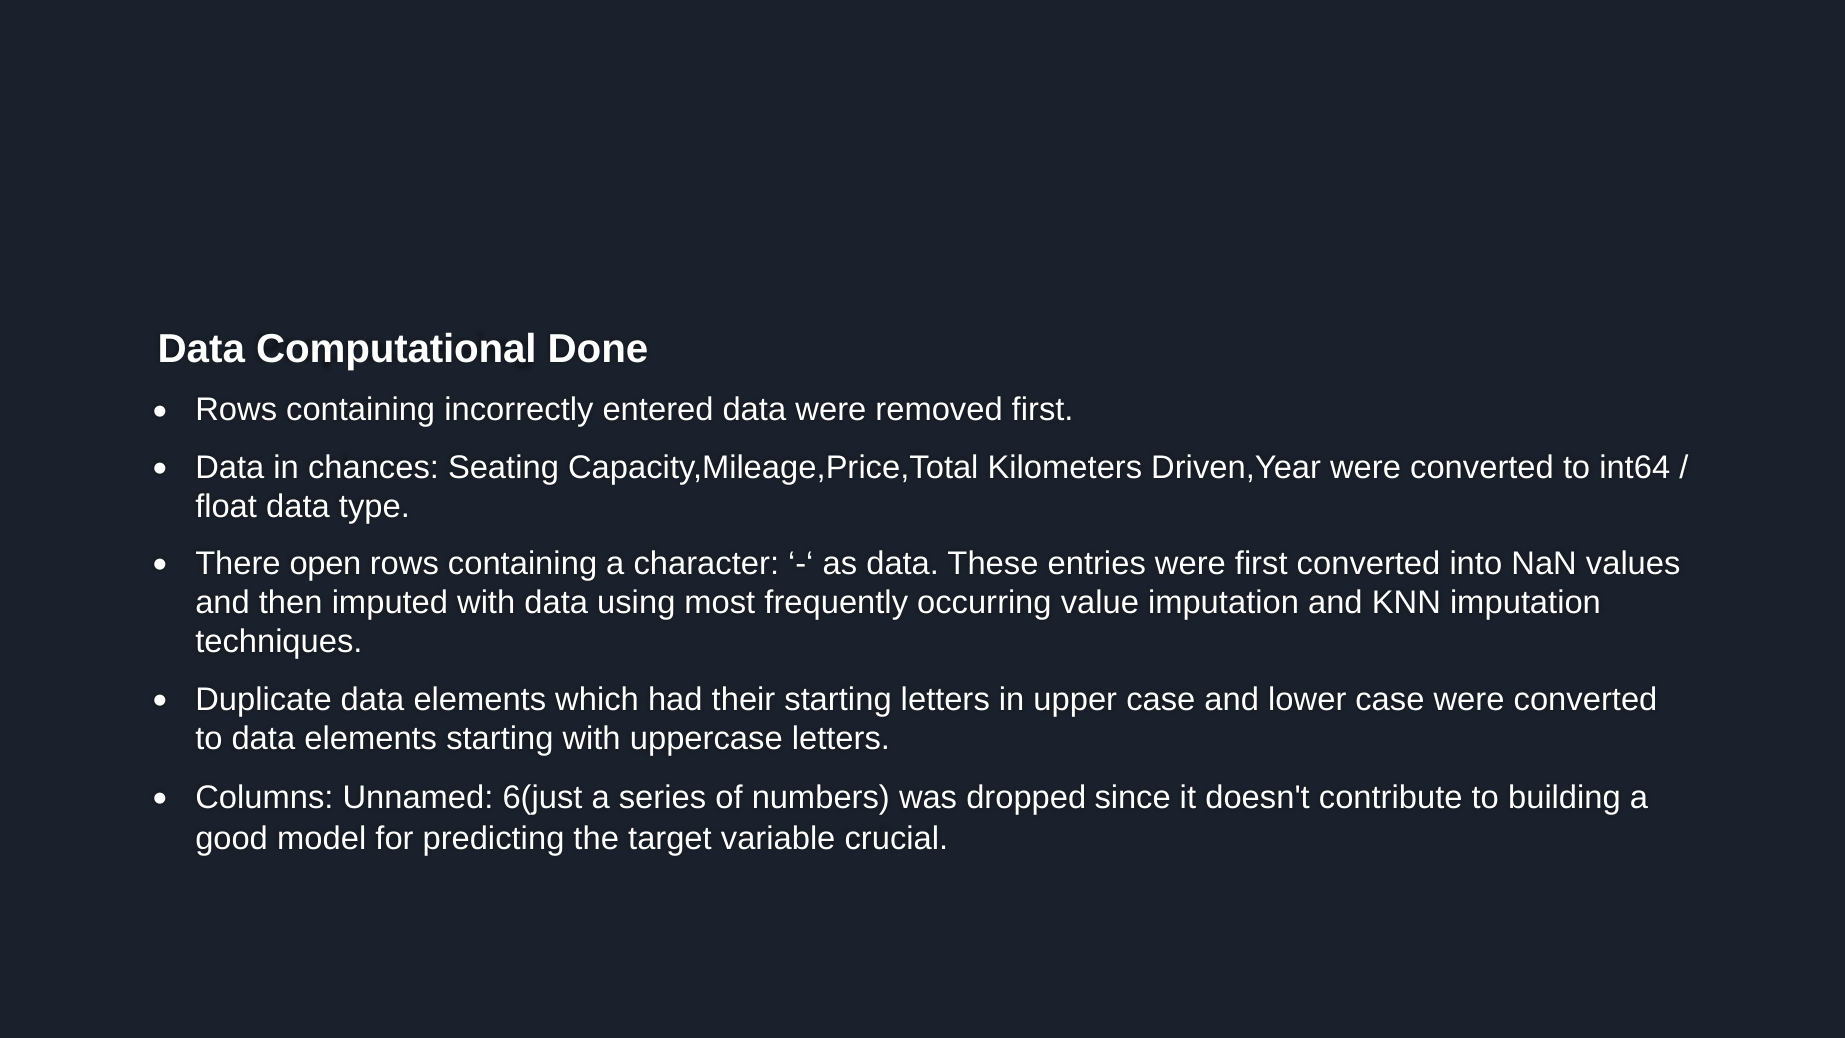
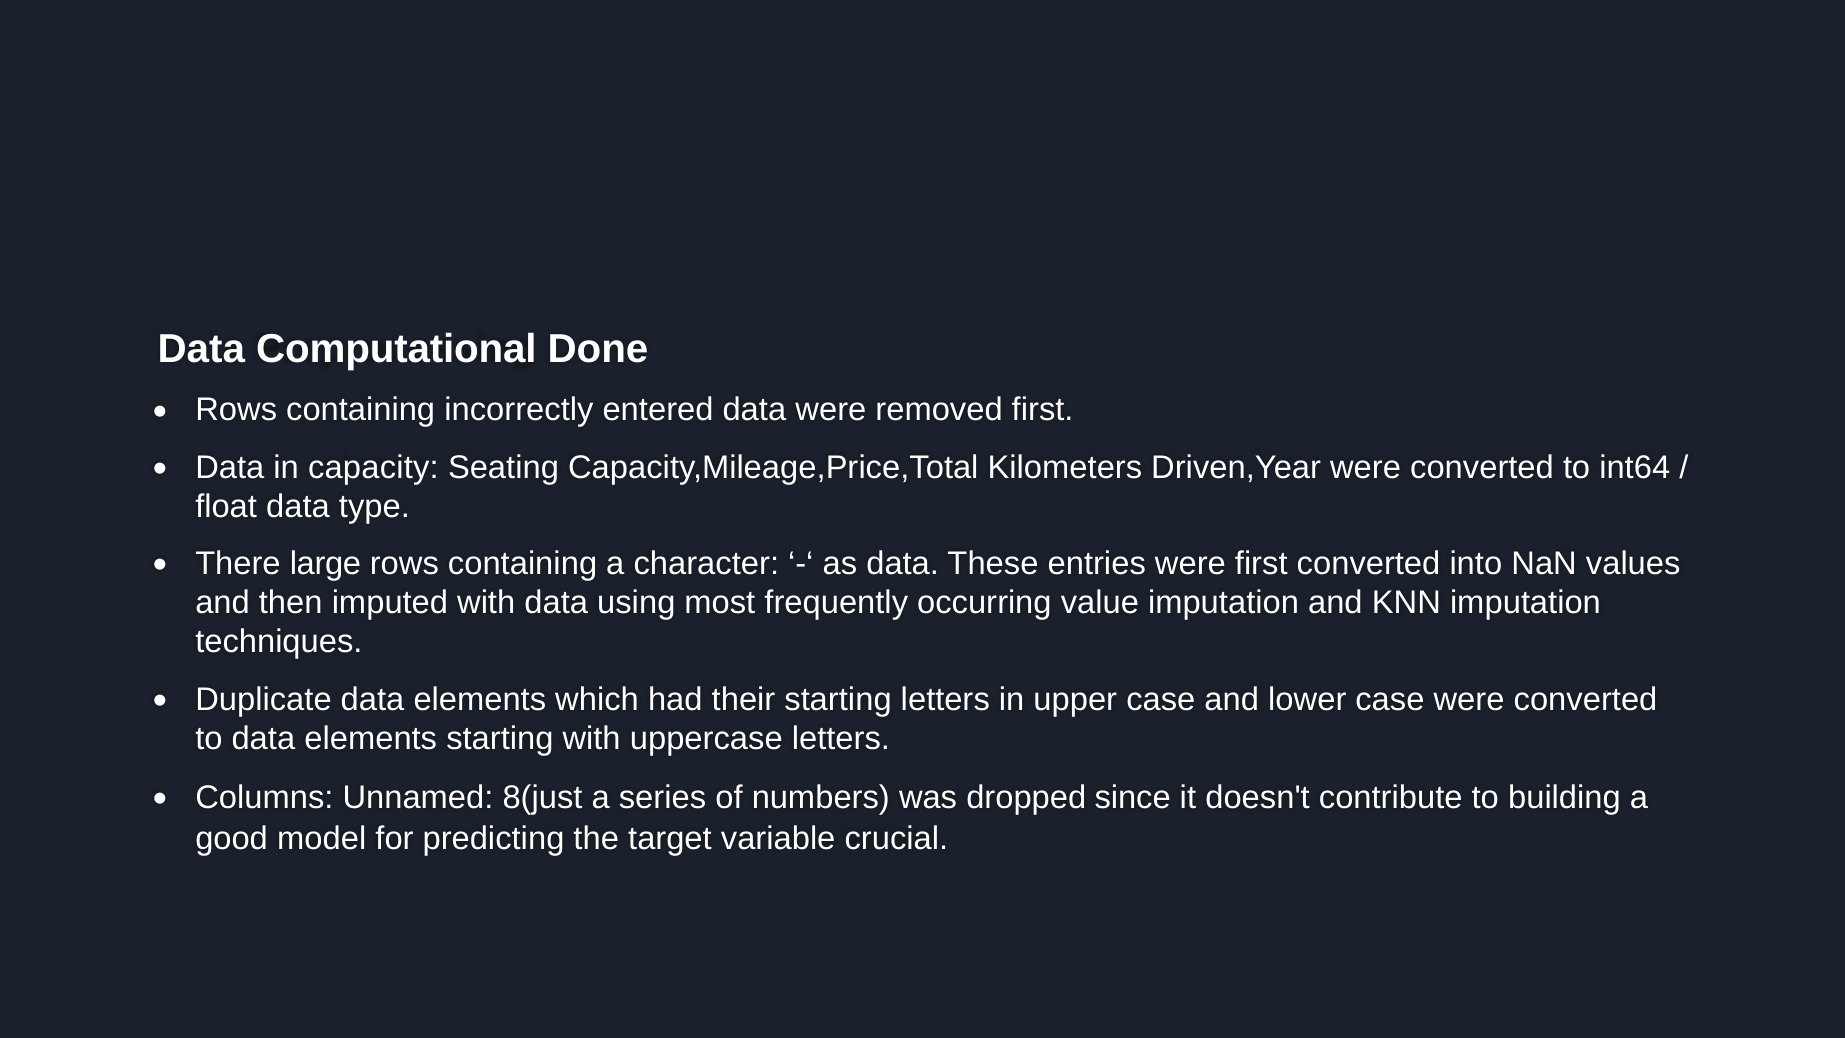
chances: chances -> capacity (373, 467)
open: open -> large (325, 564)
6(just: 6(just -> 8(just (543, 797)
